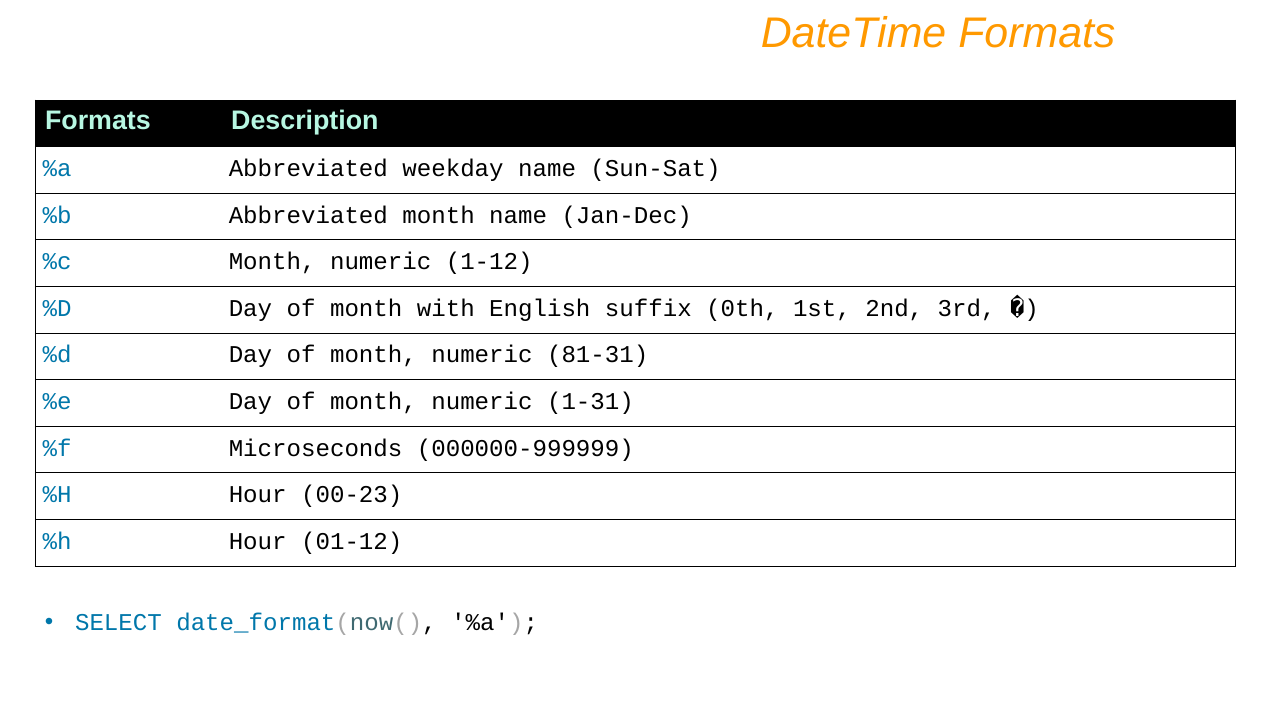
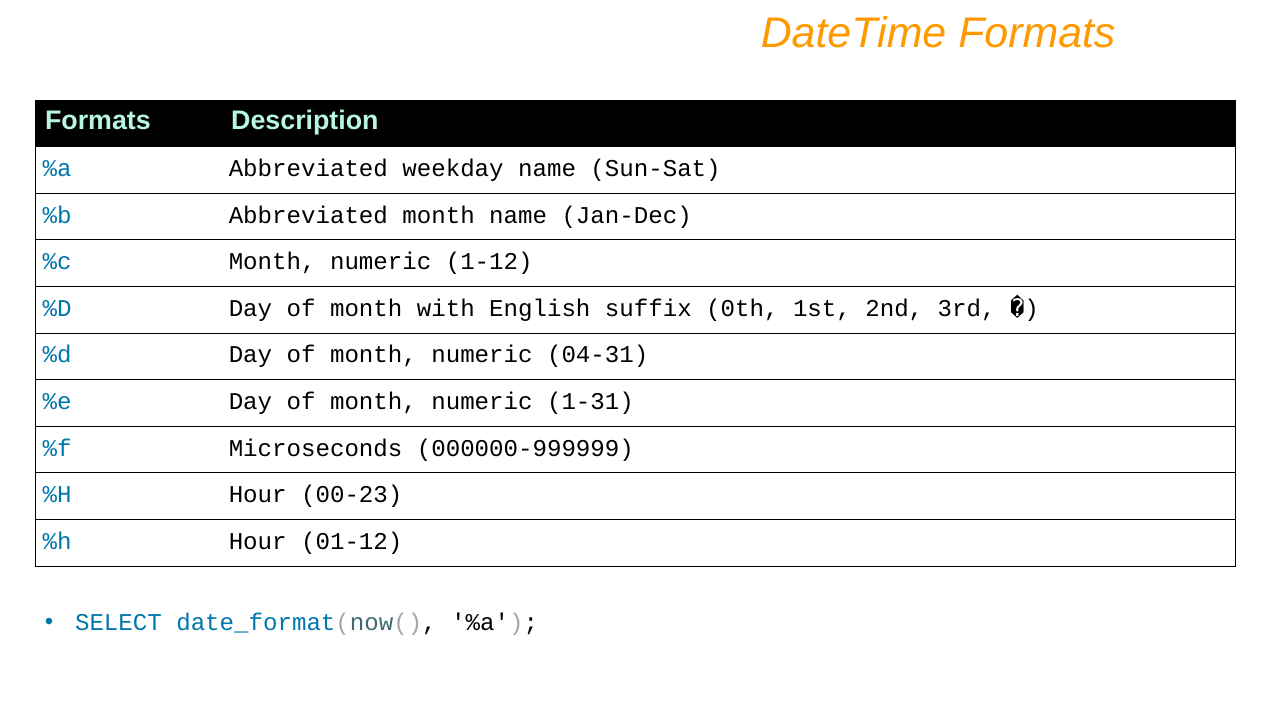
81-31: 81-31 -> 04-31 (598, 355)
